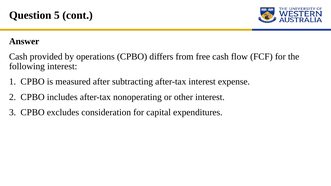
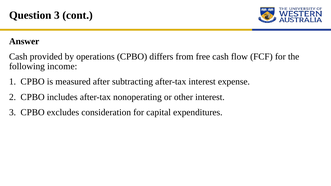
Question 5: 5 -> 3 (57, 15)
following interest: interest -> income (62, 67)
